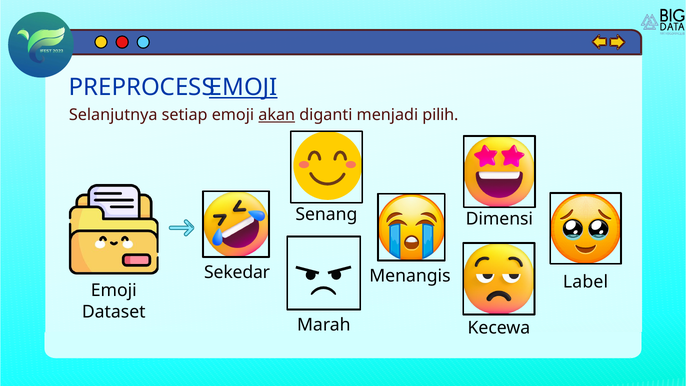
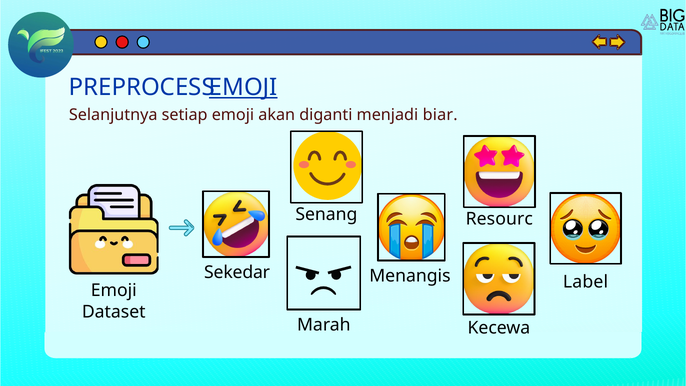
akan underline: present -> none (277, 115)
pilih: pilih -> biar (440, 115)
Dimensi: Dimensi -> Resourc (499, 219)
